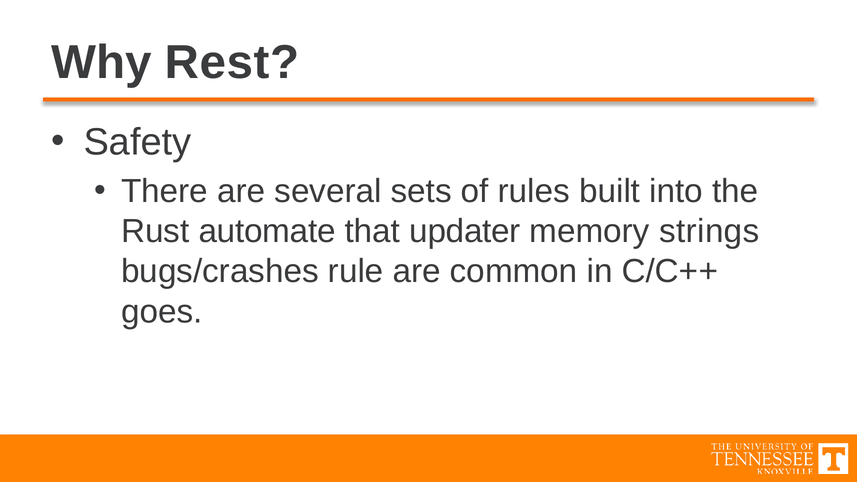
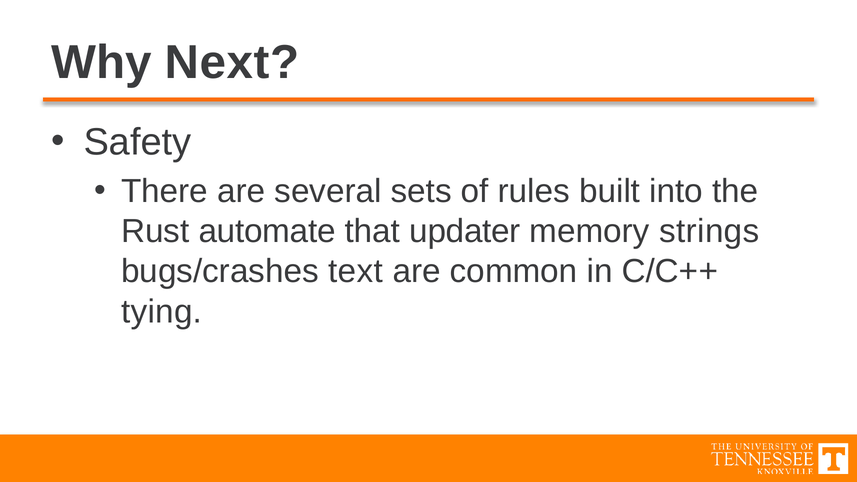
Rest: Rest -> Next (232, 63)
rule: rule -> text (356, 272)
goes: goes -> tying (162, 312)
